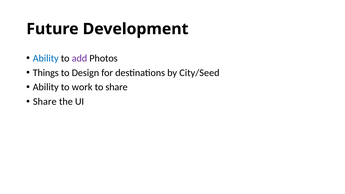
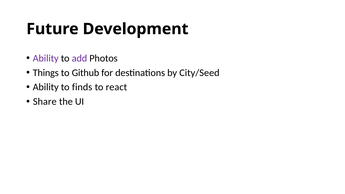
Ability colour: blue -> purple (46, 58)
Design: Design -> Github (85, 73)
work: work -> finds (82, 87)
to share: share -> react (116, 87)
